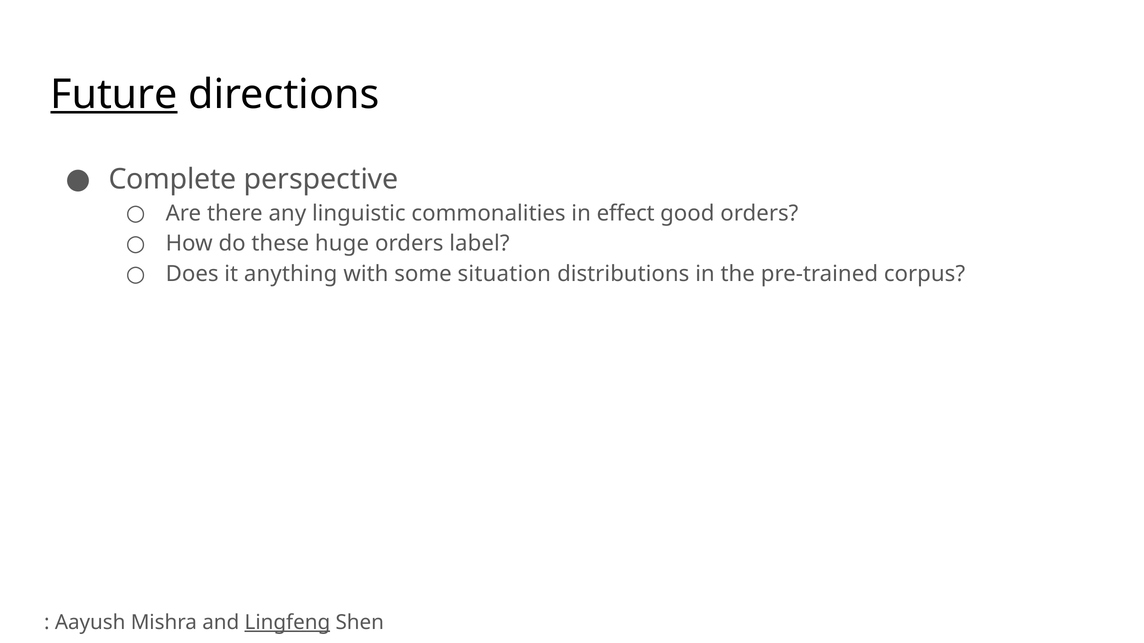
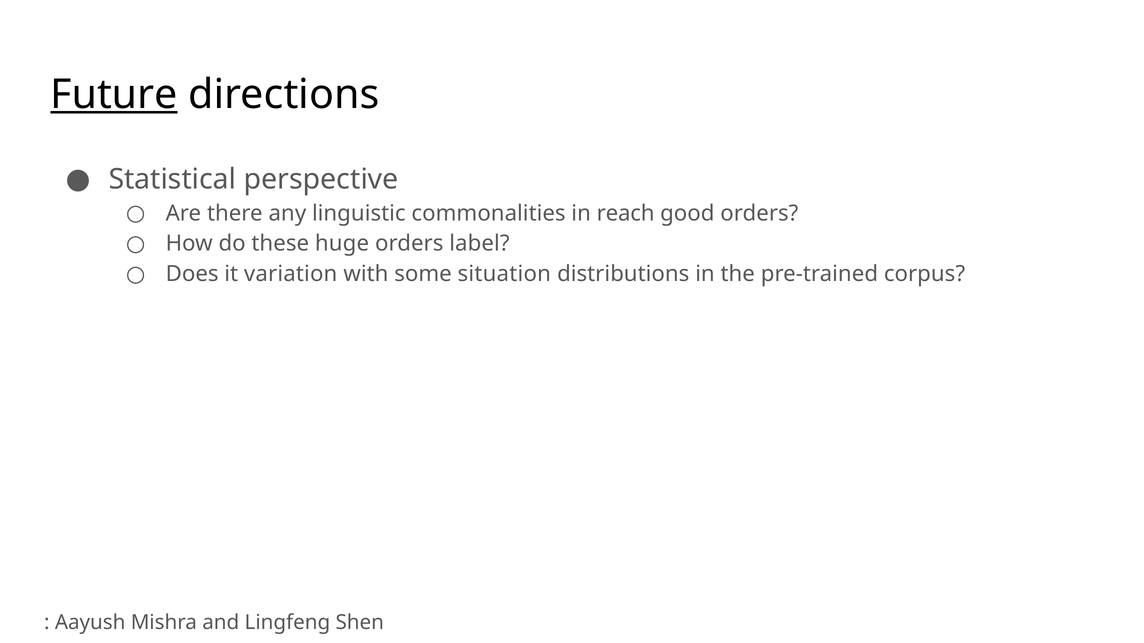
Complete: Complete -> Statistical (172, 180)
effect: effect -> reach (626, 213)
anything: anything -> variation (291, 274)
Lingfeng underline: present -> none (287, 623)
